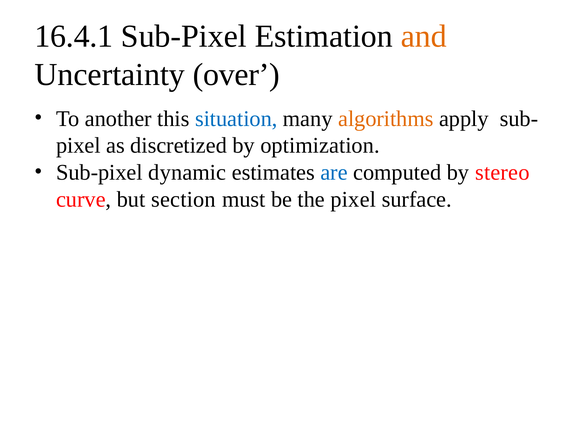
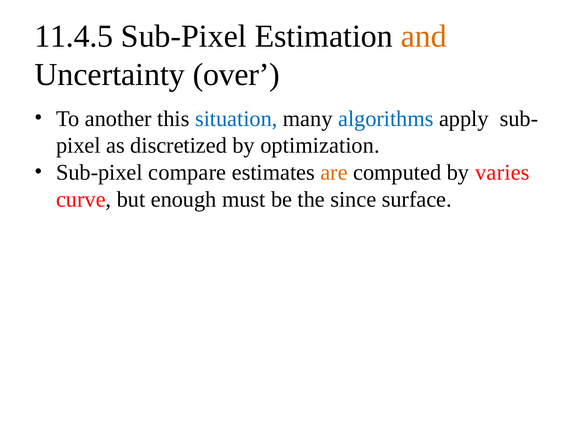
16.4.1: 16.4.1 -> 11.4.5 (74, 36)
algorithms colour: orange -> blue (386, 118)
dynamic: dynamic -> compare (187, 172)
are colour: blue -> orange (334, 172)
stereo: stereo -> varies (502, 172)
section: section -> enough (184, 199)
the pixel: pixel -> since (353, 199)
